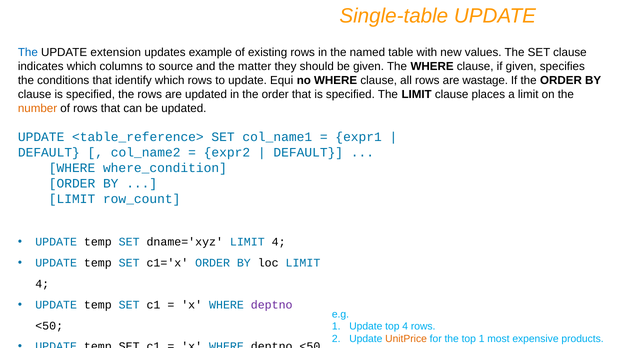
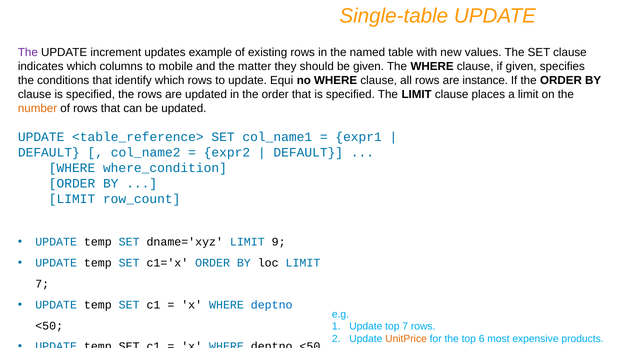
The colour: blue -> purple (28, 53)
extension: extension -> increment (116, 53)
source: source -> mobile (176, 66)
wastage: wastage -> instance (485, 80)
dname='xyz LIMIT 4: 4 -> 9 (279, 242)
4: 4 -> 7 (42, 284)
deptno colour: purple -> blue (272, 304)
top 4: 4 -> 7 (405, 326)
top 1: 1 -> 6 (482, 339)
